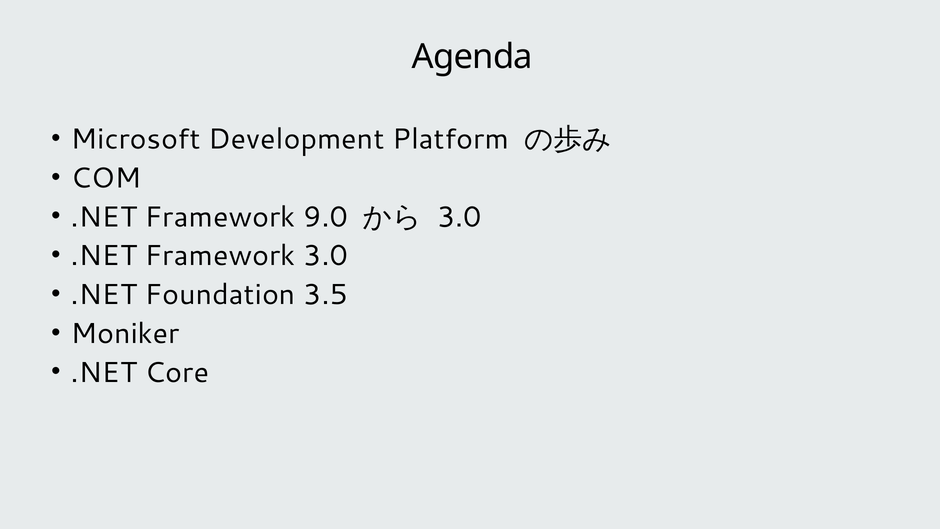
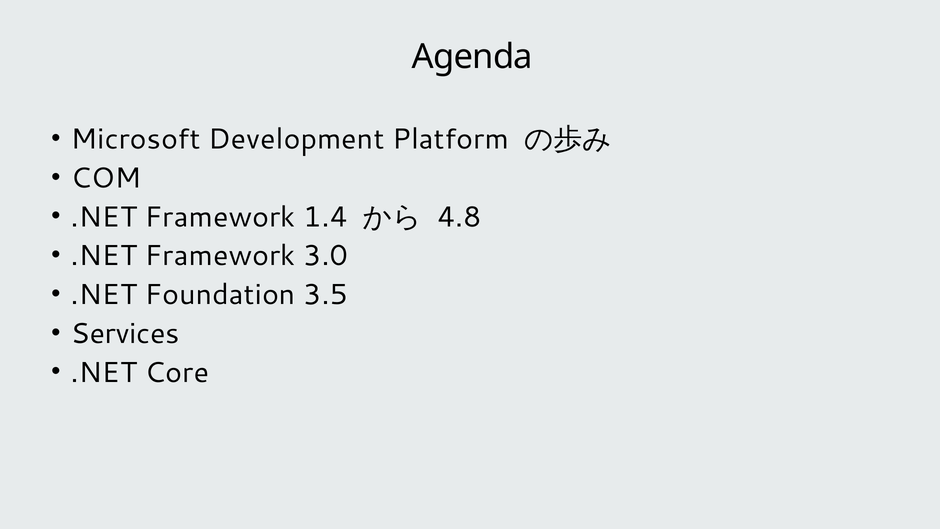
9.0: 9.0 -> 1.4 (326, 217)
3.0: 3.0 -> 4.8 (459, 217)
Moniker: Moniker -> Services (125, 333)
